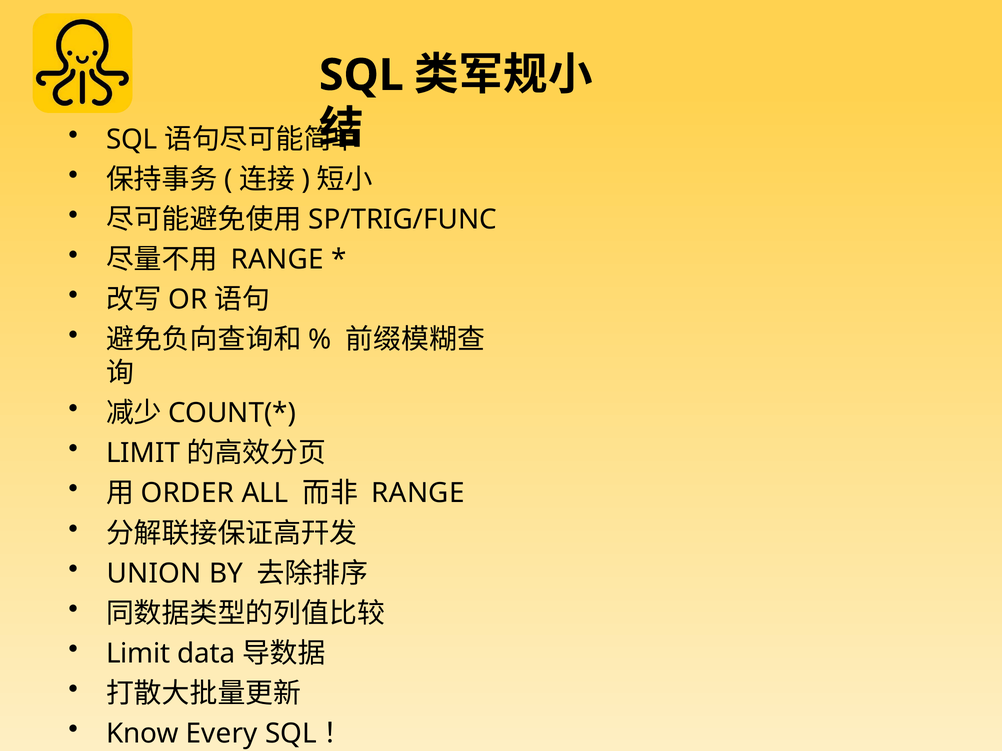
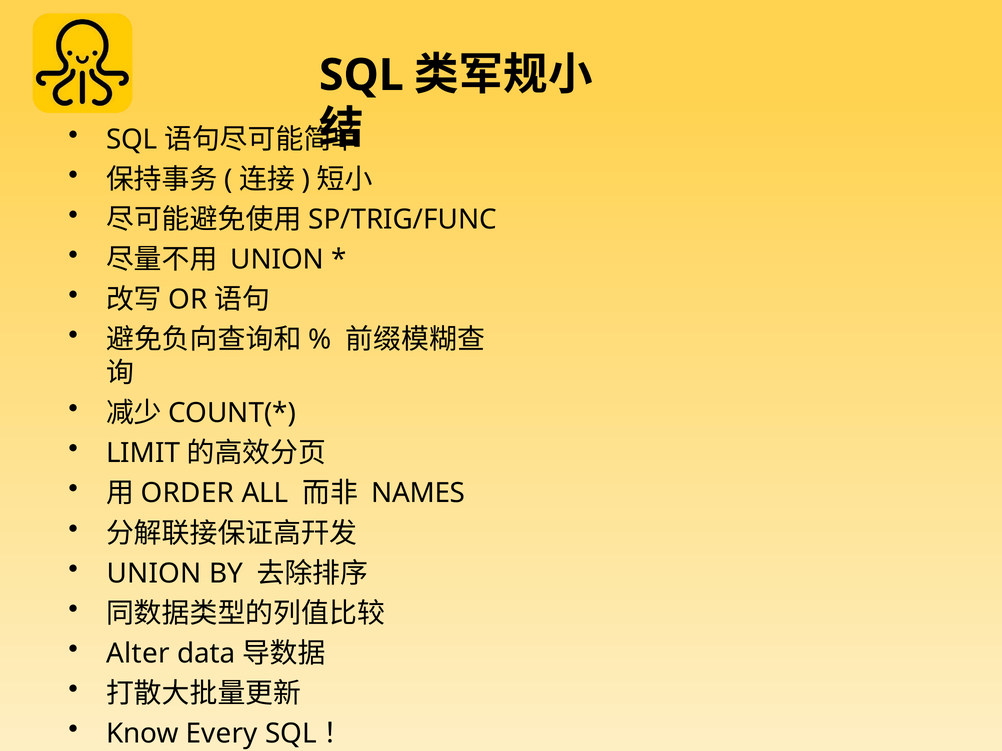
RANGE: RANGE -> UNION (277, 260)
RANGE: RANGE -> NAMES (418, 494)
Limit: Limit -> Alter (138, 654)
